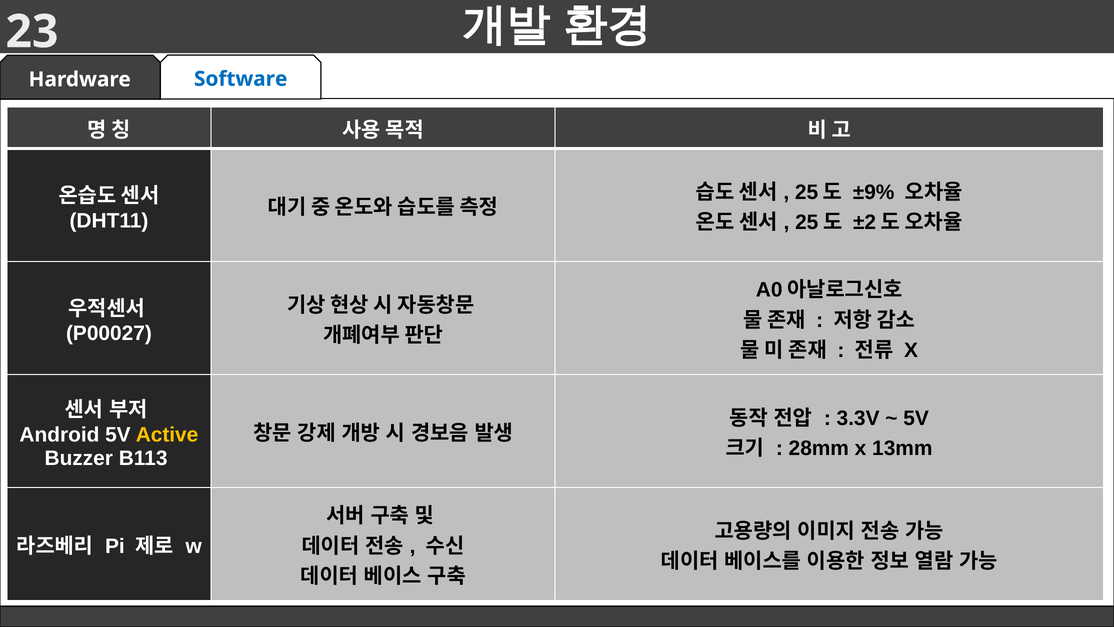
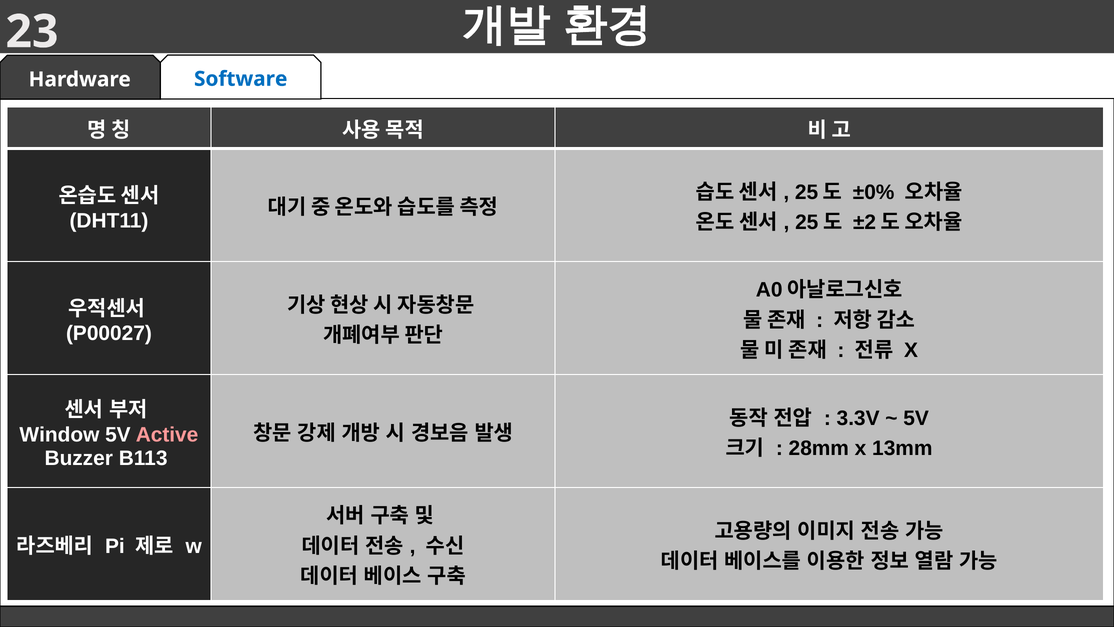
±9%: ±9% -> ±0% (874, 192)
Android: Android -> Window (59, 435)
Active colour: yellow -> pink (167, 435)
